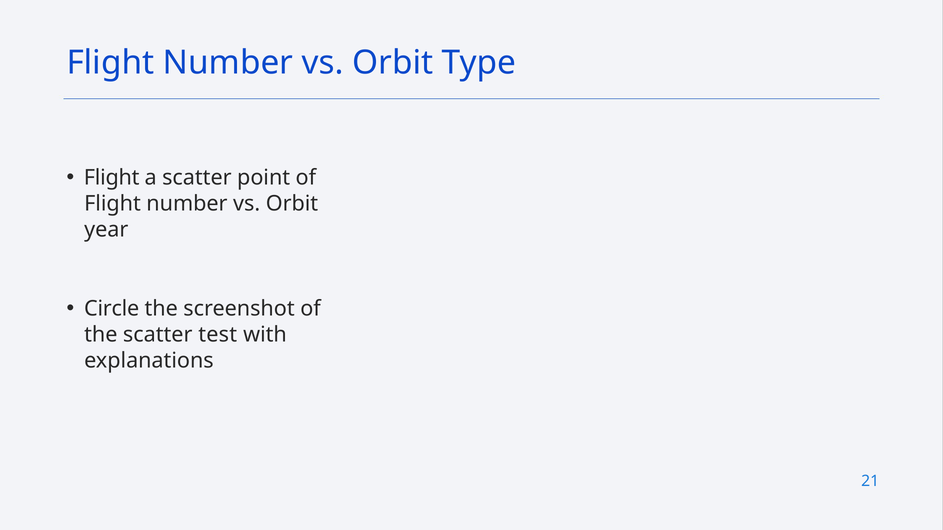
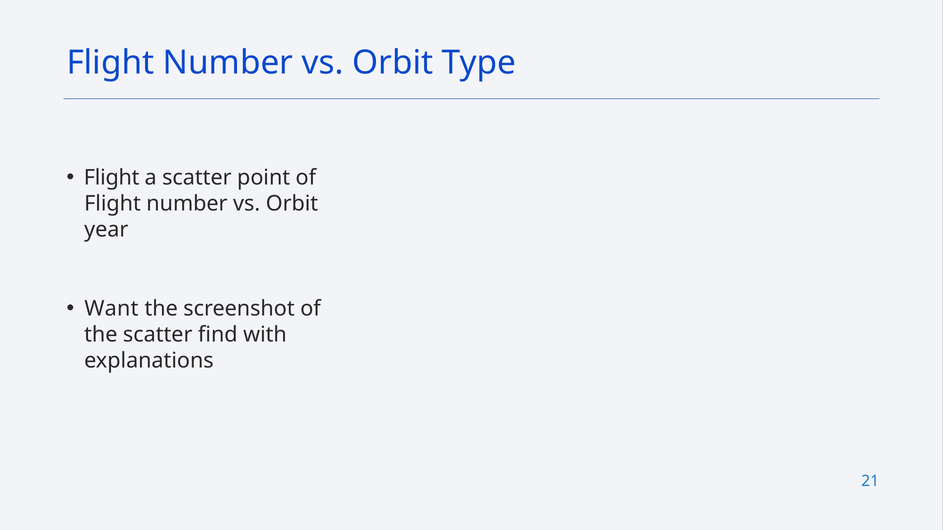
Circle: Circle -> Want (111, 309)
test: test -> find (218, 335)
